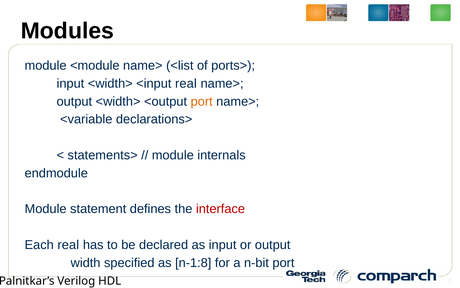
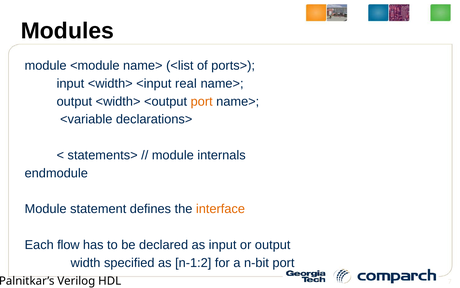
interface colour: red -> orange (220, 209)
Each real: real -> flow (68, 244)
n-1:8: n-1:8 -> n-1:2 (193, 262)
